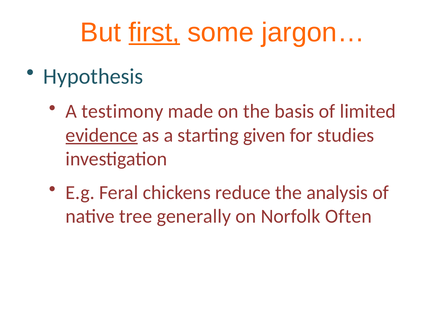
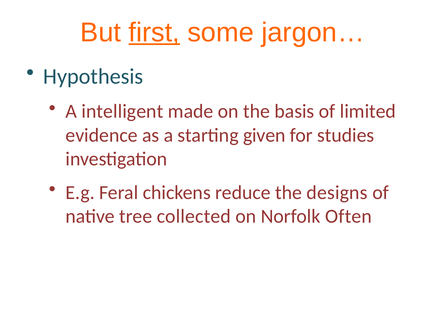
testimony: testimony -> intelligent (122, 111)
evidence underline: present -> none (102, 135)
analysis: analysis -> designs (337, 192)
generally: generally -> collected (194, 216)
